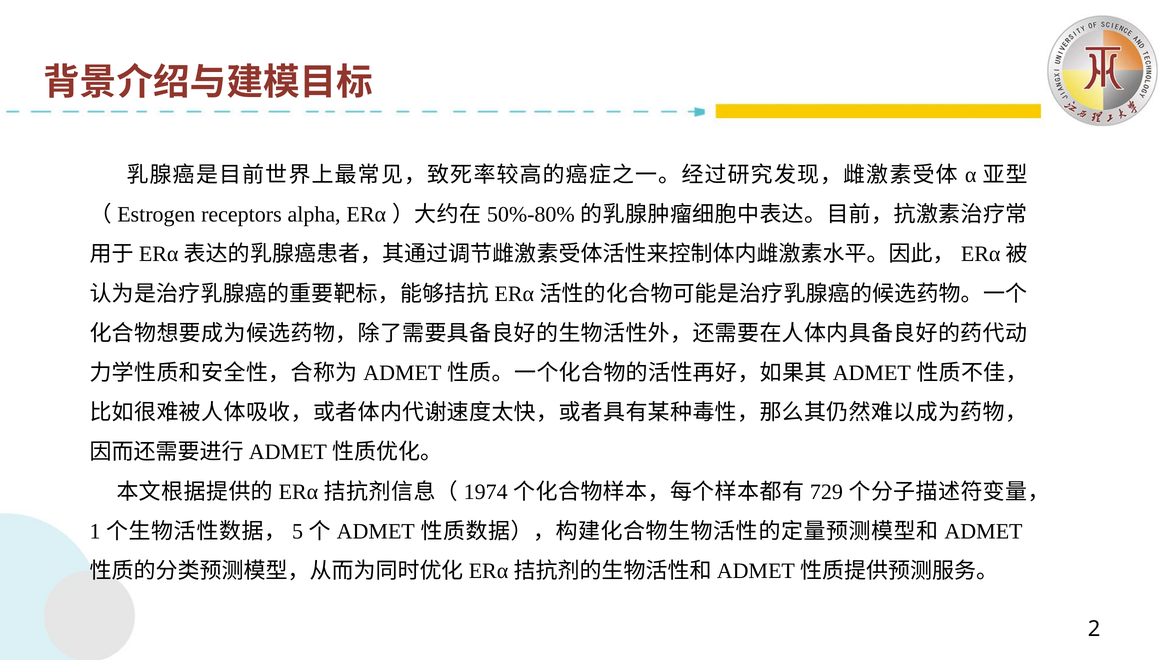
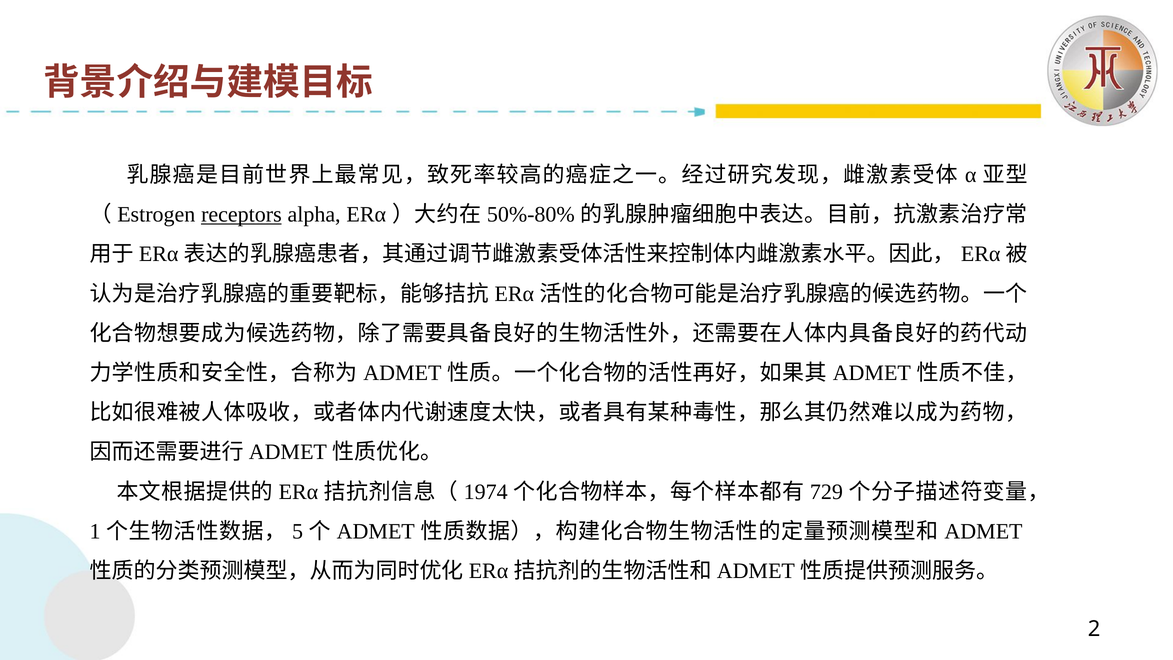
receptors underline: none -> present (241, 215)
